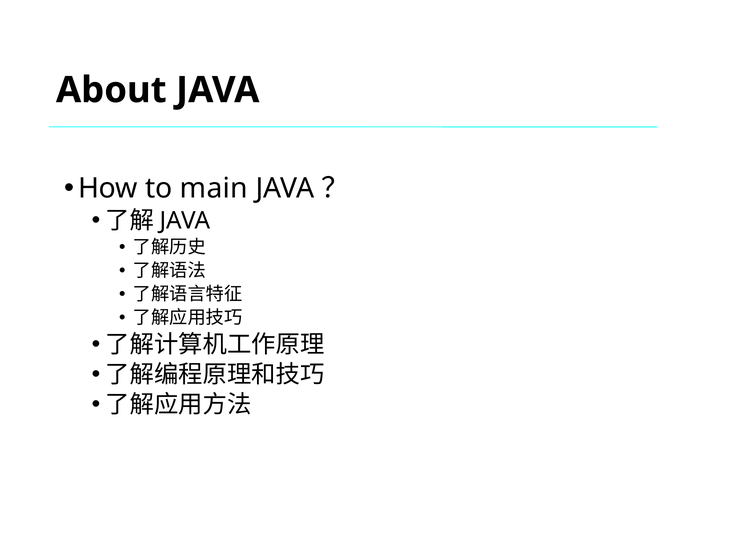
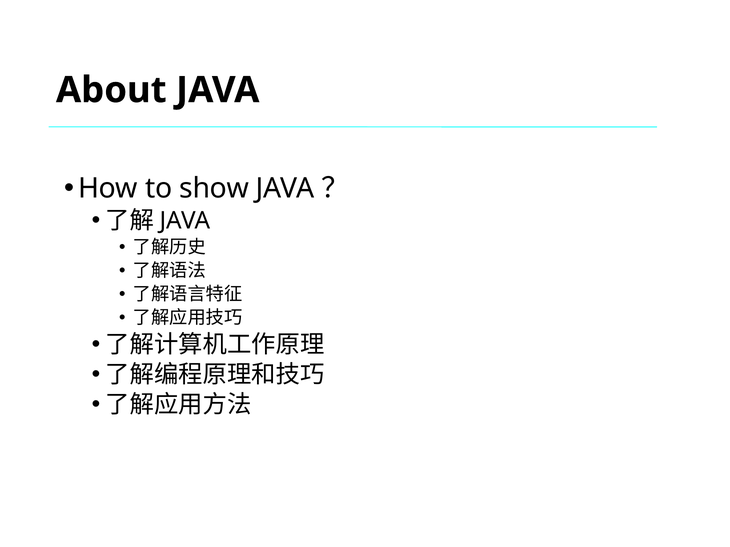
main: main -> show (214, 188)
